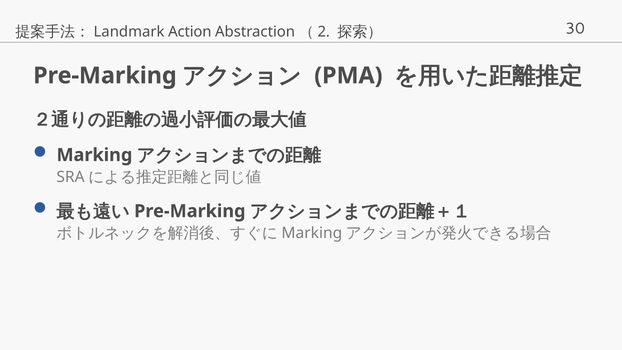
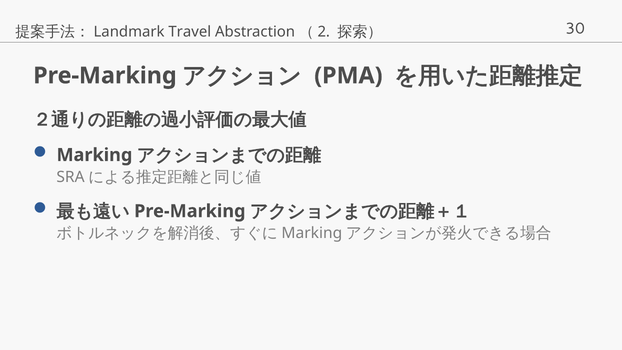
Action: Action -> Travel (190, 32)
